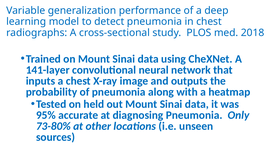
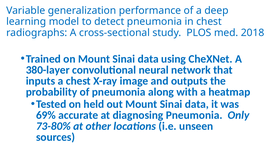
141-layer: 141-layer -> 380-layer (48, 70)
95%: 95% -> 69% (46, 115)
